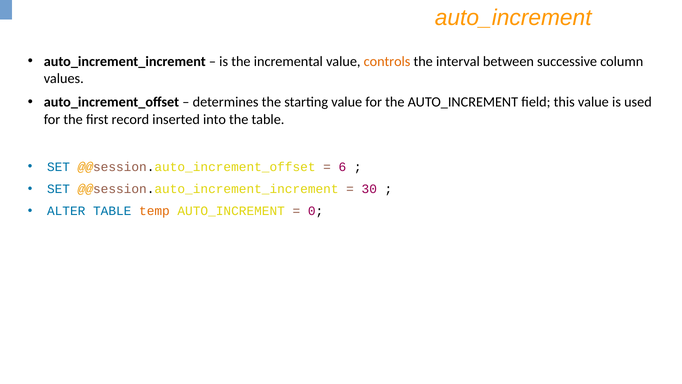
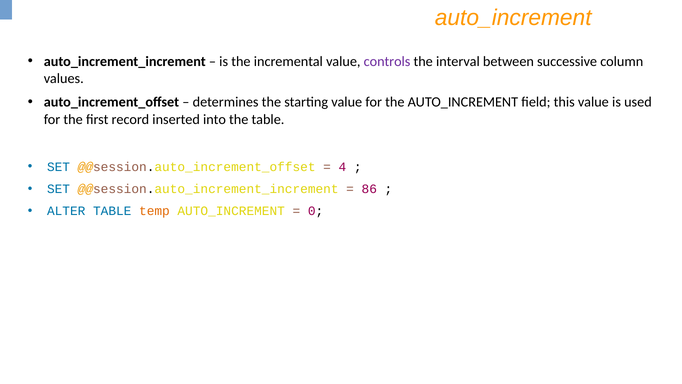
controls colour: orange -> purple (387, 61)
6: 6 -> 4 (342, 167)
30: 30 -> 86 (369, 189)
